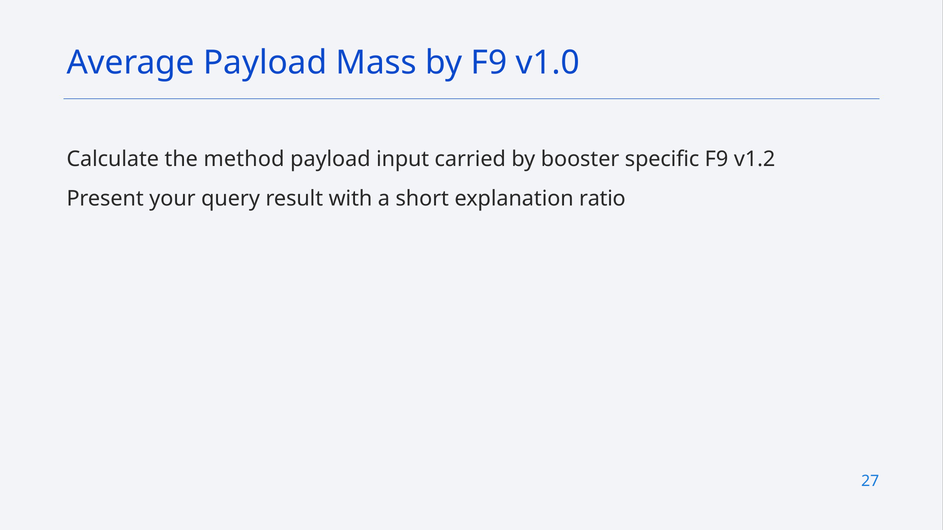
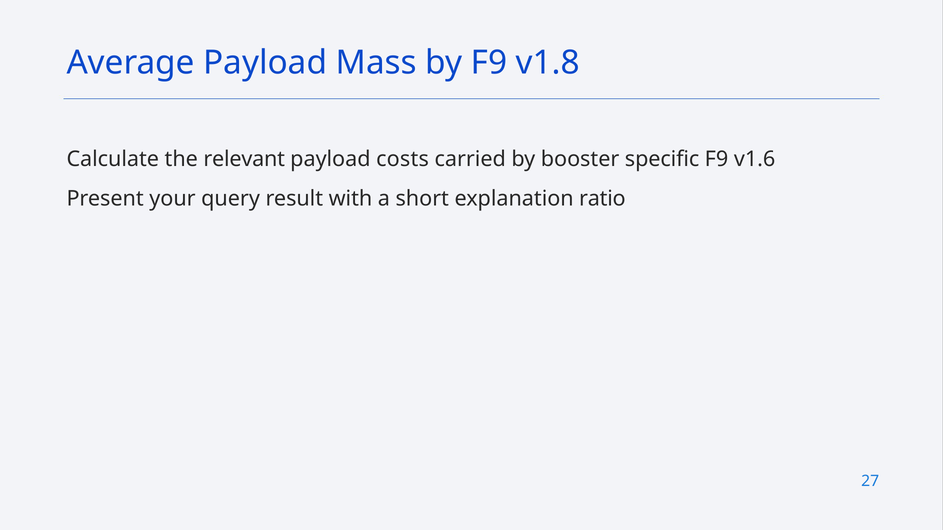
v1.0: v1.0 -> v1.8 (548, 63)
method: method -> relevant (244, 159)
input: input -> costs (403, 159)
v1.2: v1.2 -> v1.6 (755, 159)
